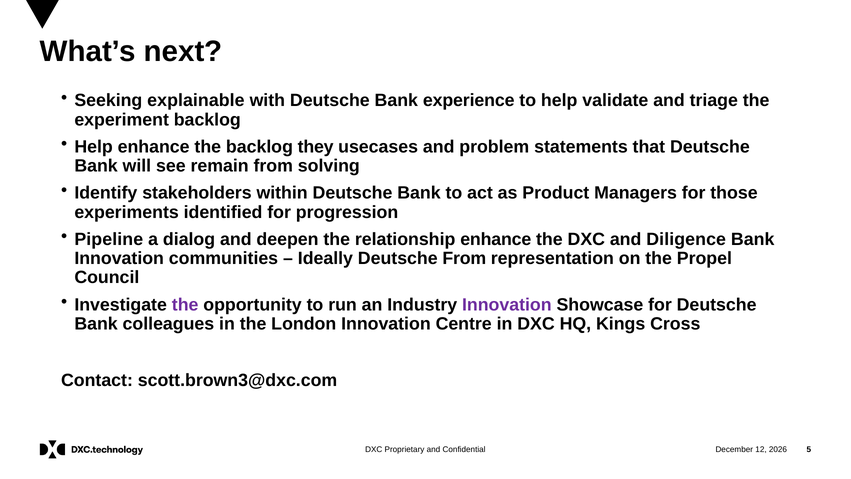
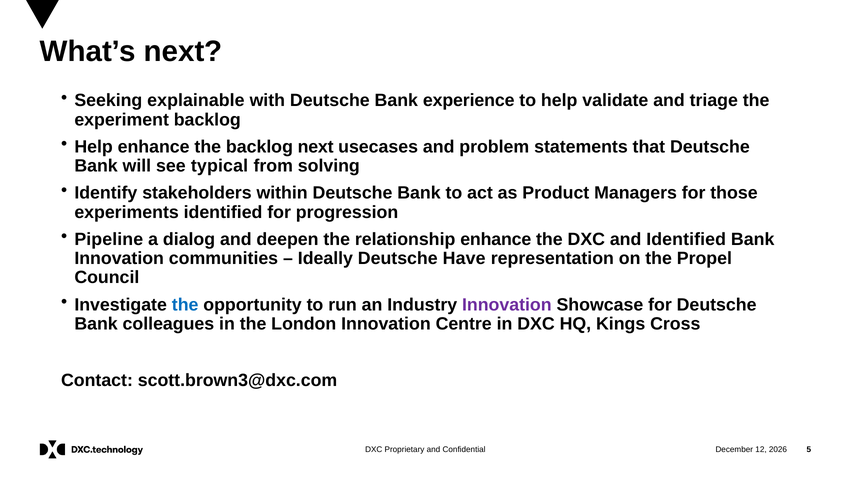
backlog they: they -> next (316, 147)
remain: remain -> typical (219, 166)
and Diligence: Diligence -> Identified (686, 239)
Deutsche From: From -> Have (464, 258)
the colour: purple -> blue (185, 305)
